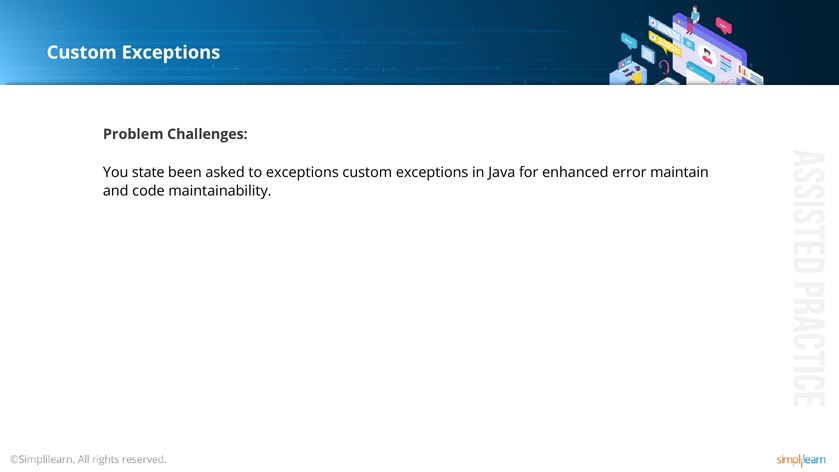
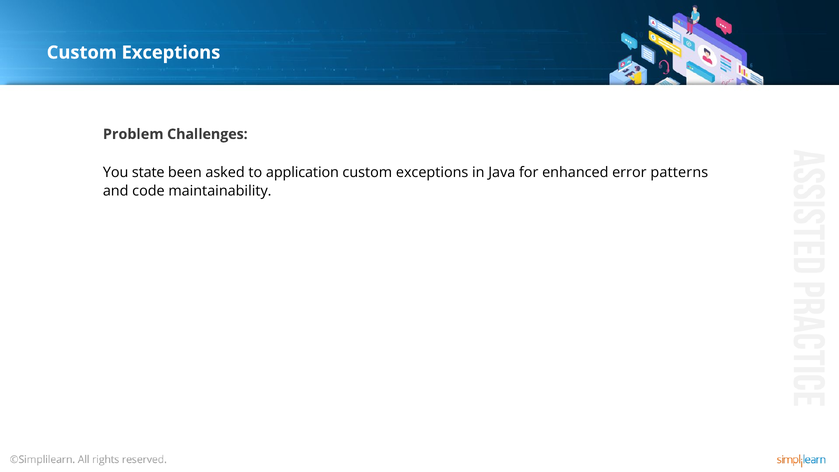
to exceptions: exceptions -> application (302, 173)
maintain: maintain -> patterns (679, 173)
